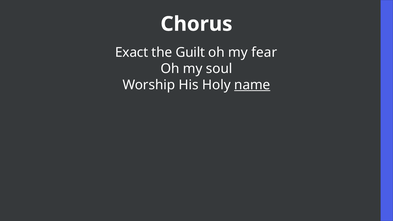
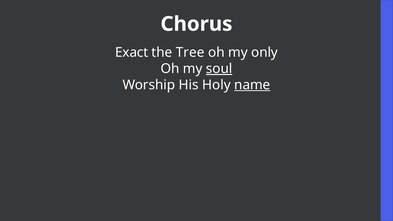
Guilt: Guilt -> Tree (190, 52)
fear: fear -> only (264, 52)
soul underline: none -> present (219, 69)
